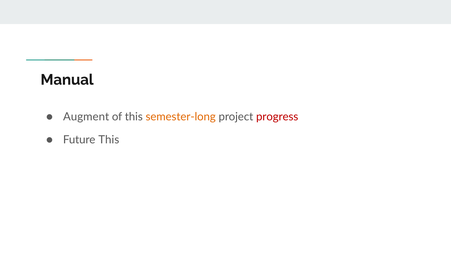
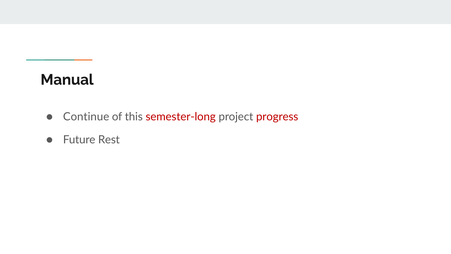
Augment: Augment -> Continue (86, 117)
semester-long colour: orange -> red (181, 117)
Future This: This -> Rest (109, 140)
